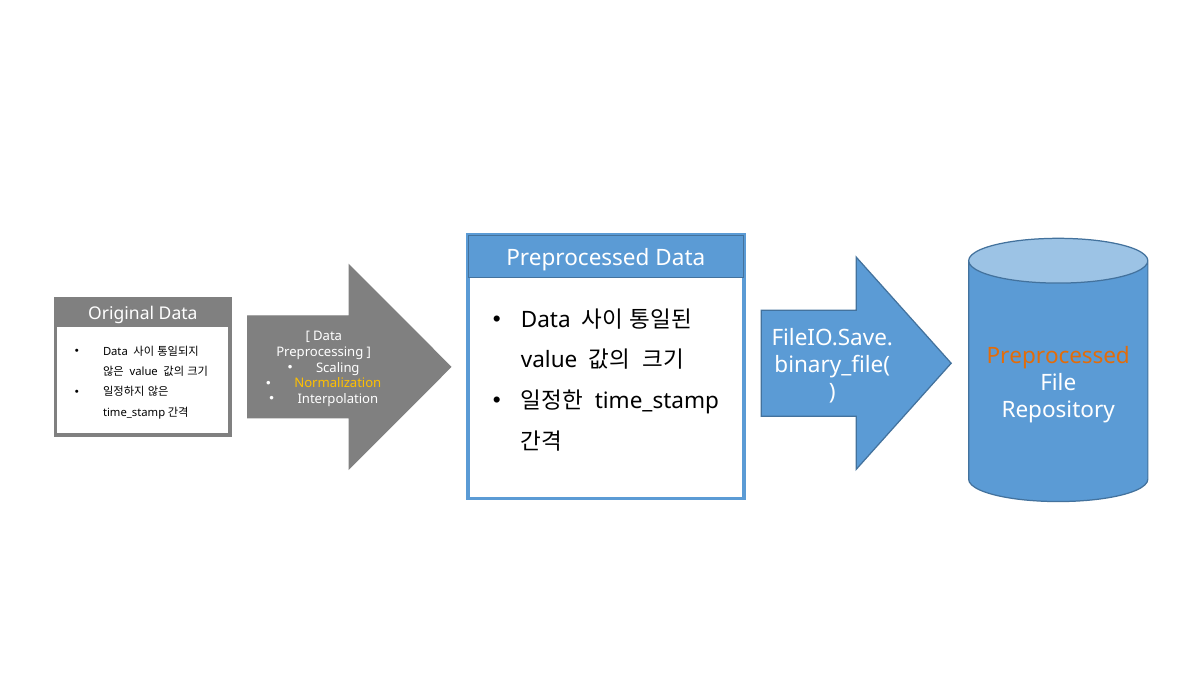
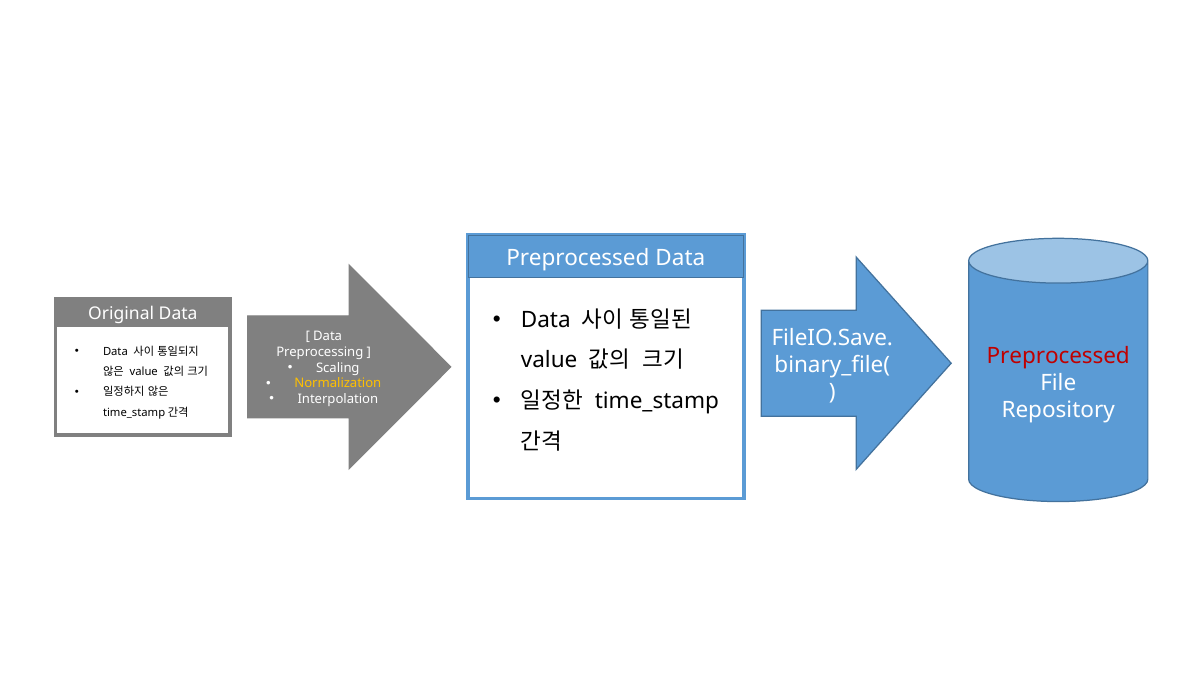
Preprocessed colour: orange -> red (1058, 356)
